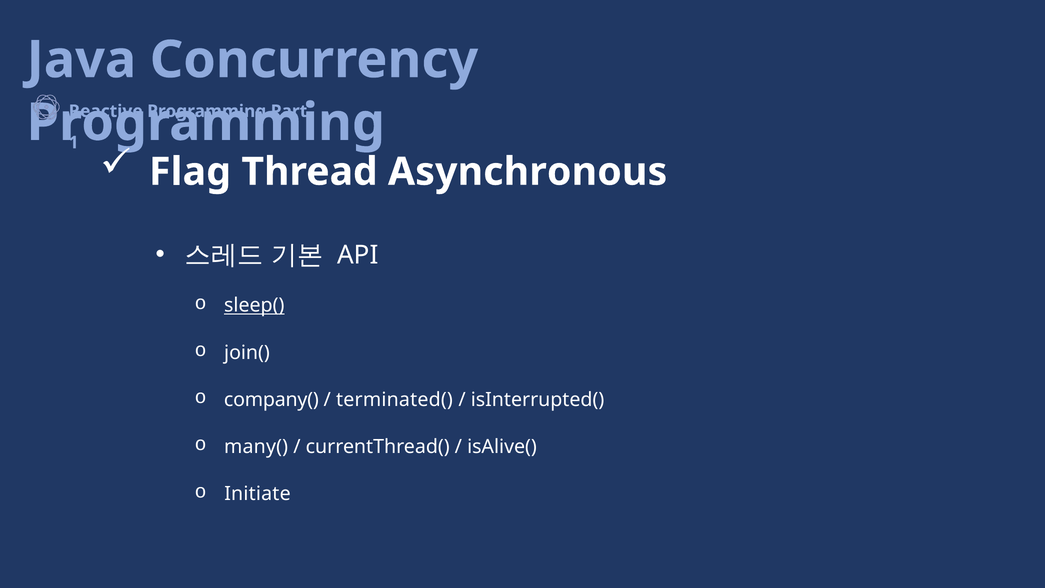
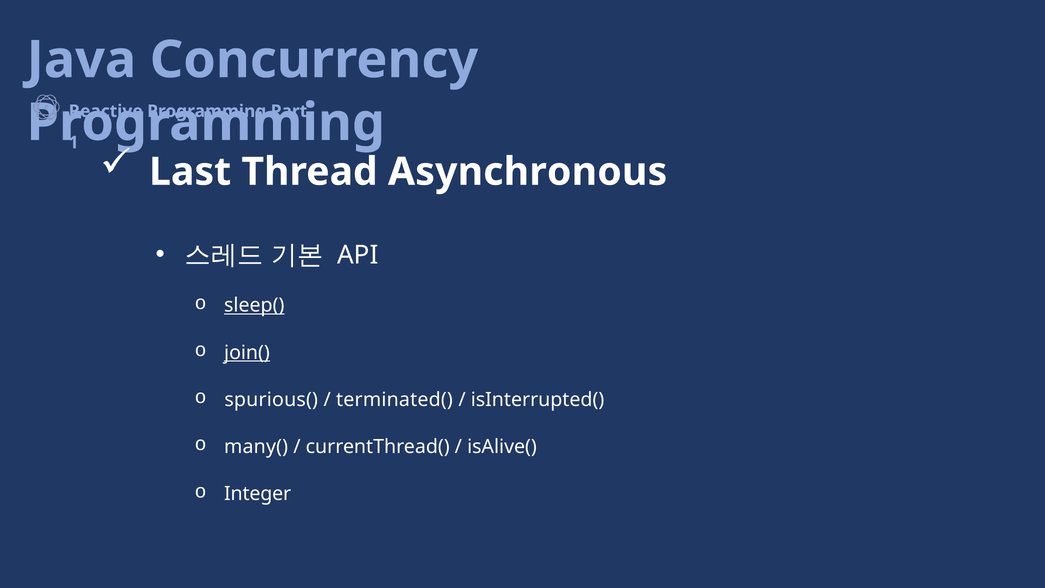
Flag: Flag -> Last (190, 172)
join( underline: none -> present (247, 352)
company(: company( -> spurious( (271, 399)
Initiate: Initiate -> Integer (258, 494)
